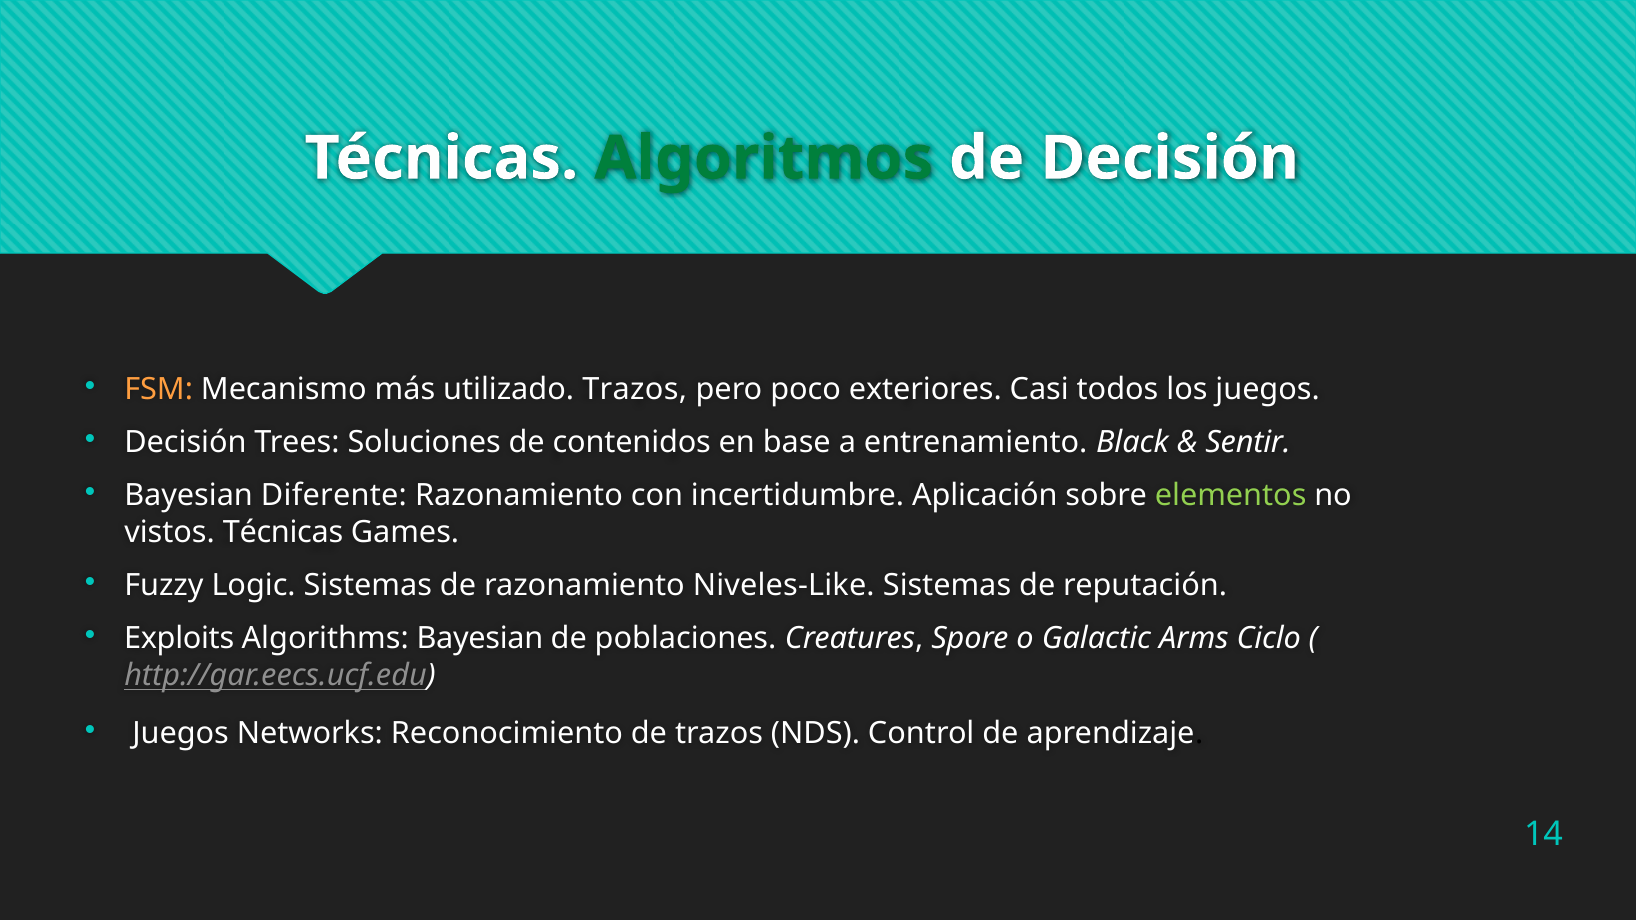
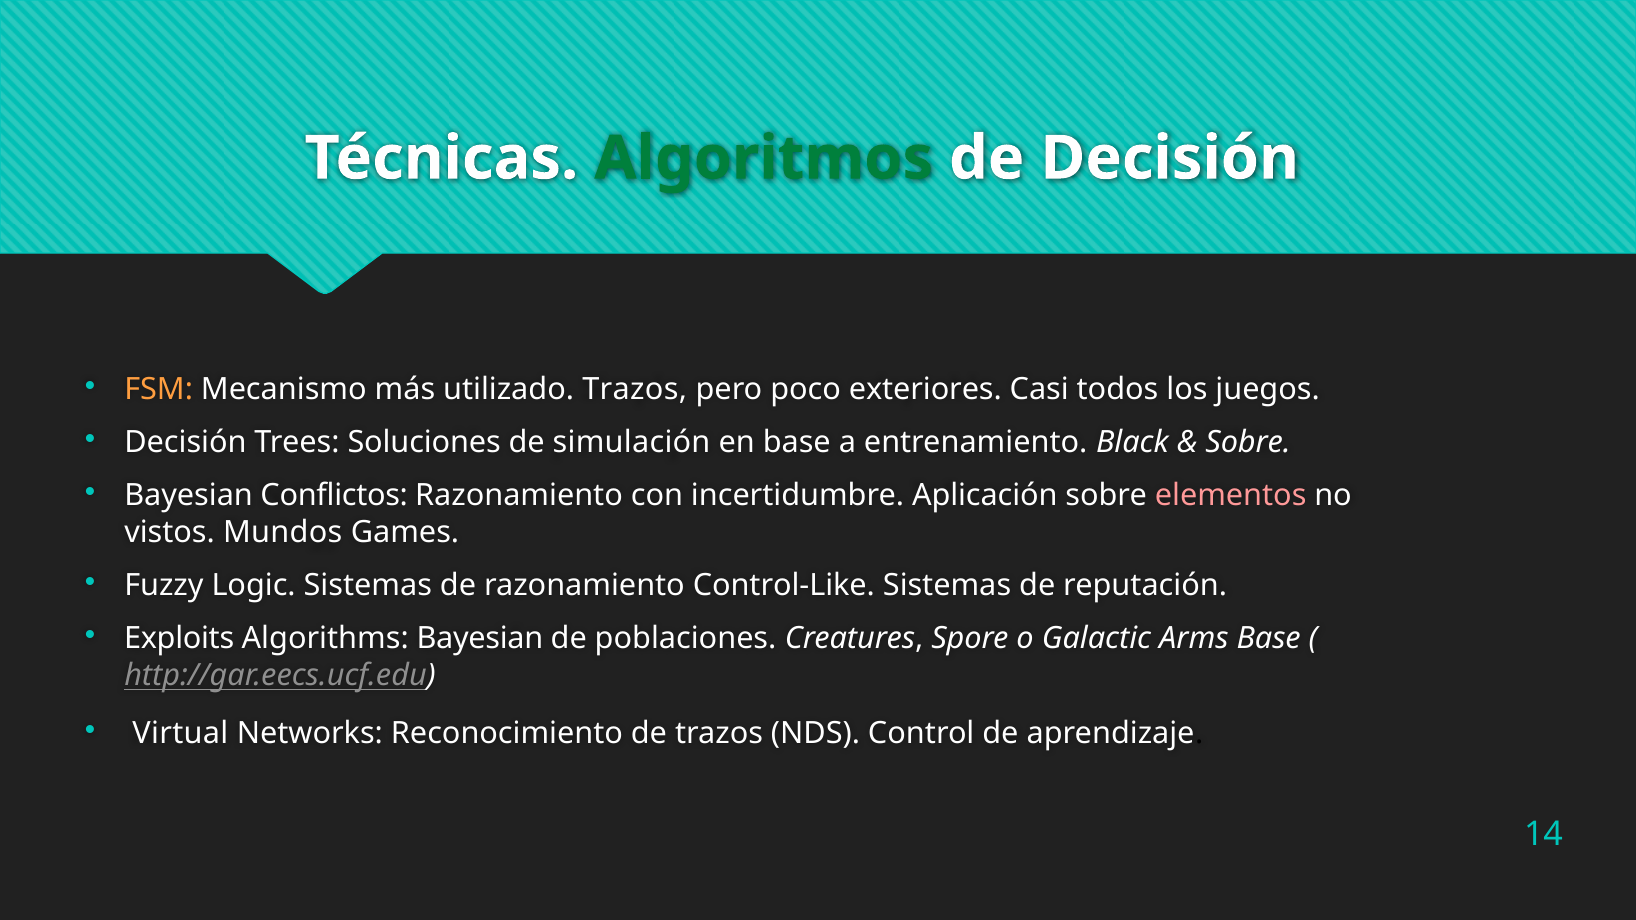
contenidos: contenidos -> simulación (632, 443)
Sentir: Sentir -> Sobre (1248, 443)
Diferente: Diferente -> Conflictos (334, 496)
elementos colour: light green -> pink (1231, 496)
vistos Técnicas: Técnicas -> Mundos (283, 533)
Niveles-Like: Niveles-Like -> Control-Like (784, 586)
Arms Ciclo: Ciclo -> Base (1269, 639)
Juegos: Juegos -> Virtual (180, 734)
